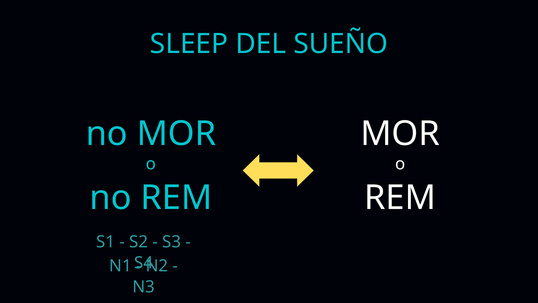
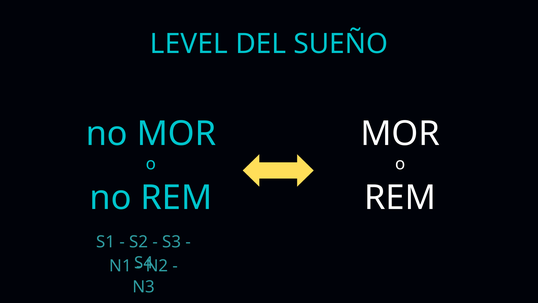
SLEEP: SLEEP -> LEVEL (189, 44)
